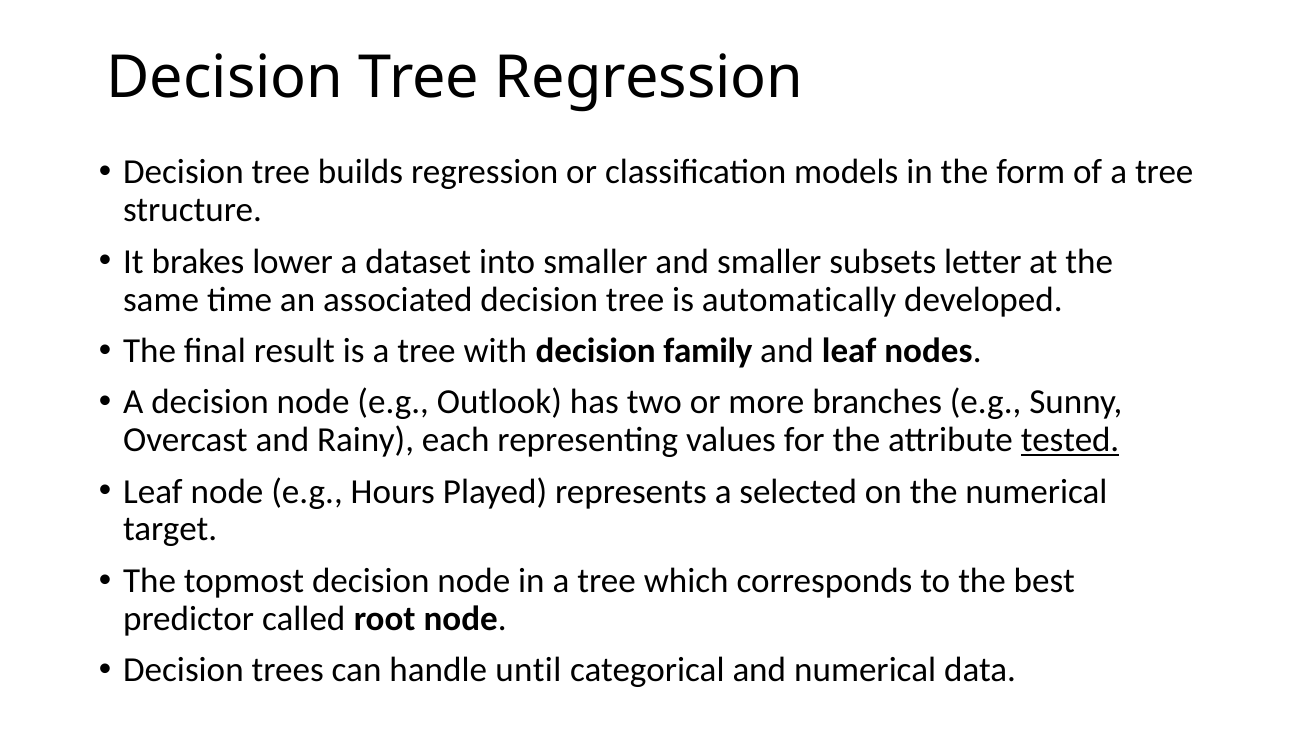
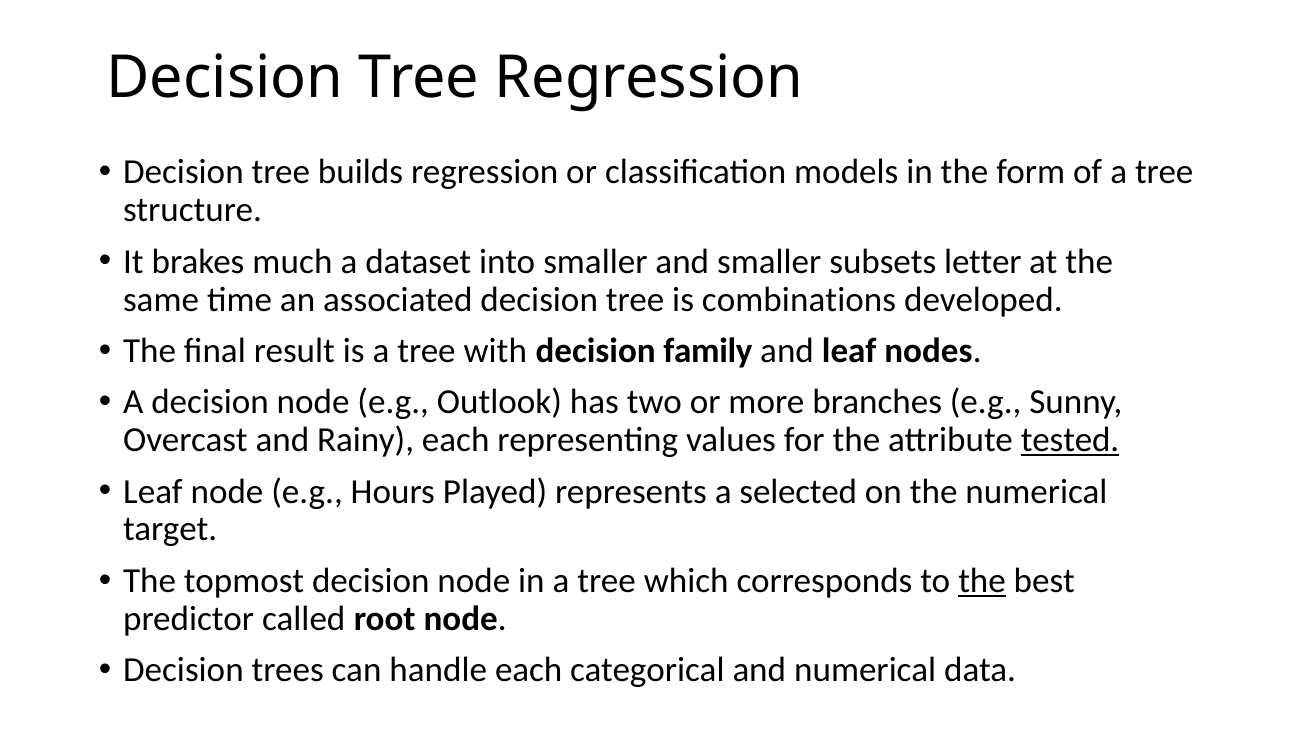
lower: lower -> much (292, 262)
automatically: automatically -> combinations (799, 299)
the underline: none -> present (982, 581)
handle until: until -> each (529, 670)
